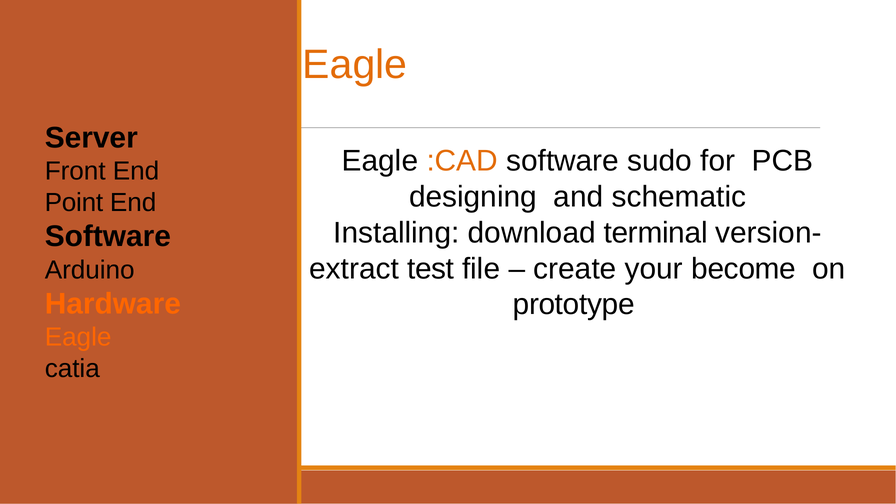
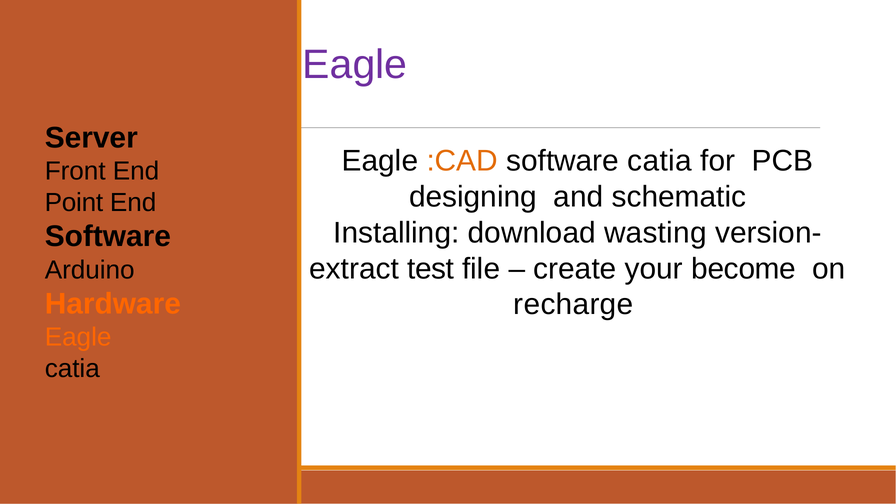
Eagle colour: orange -> purple (355, 65)
software sudo: sudo -> catia (660, 161)
terminal: terminal -> wasting (655, 233)
prototype: prototype -> recharge (573, 304)
